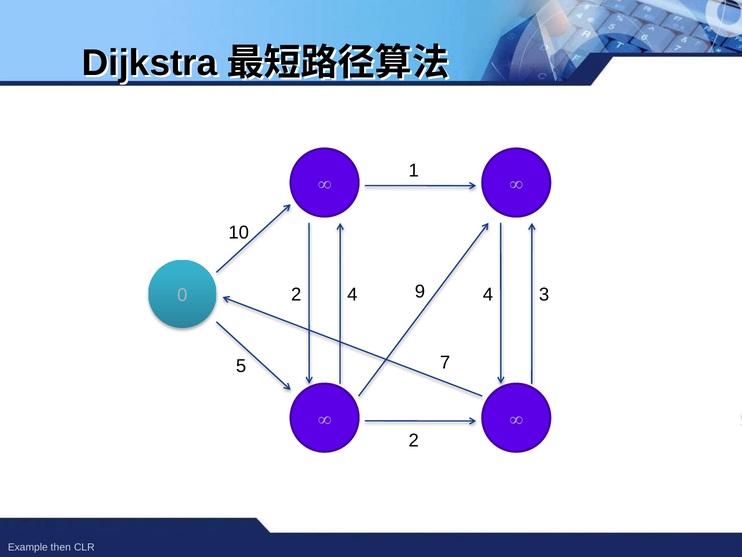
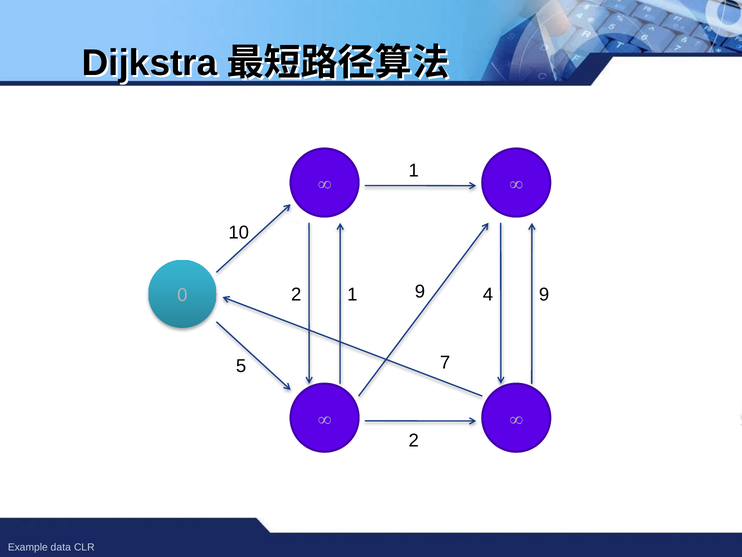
4: 4 -> 1 (352, 294)
4 3: 3 -> 9 (544, 294)
then: then -> data (61, 547)
